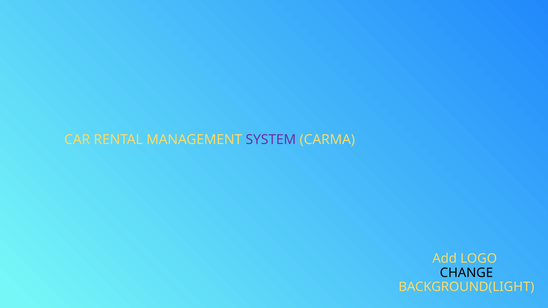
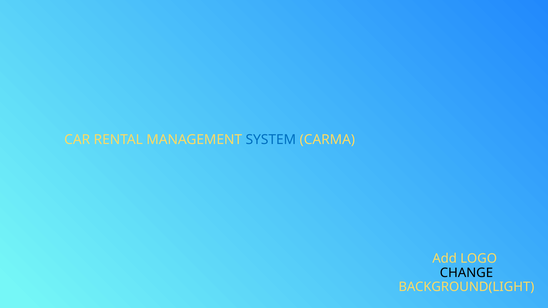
SYSTEM colour: purple -> blue (271, 140)
